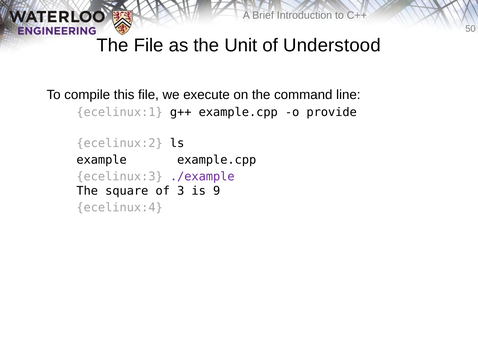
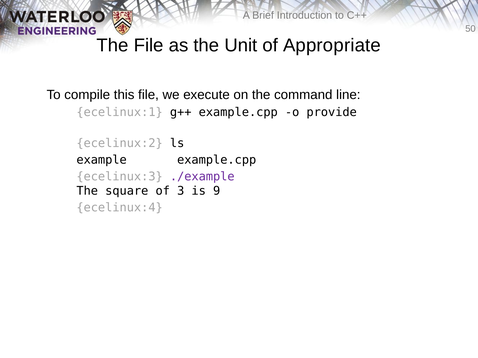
Understood: Understood -> Appropriate (332, 46)
